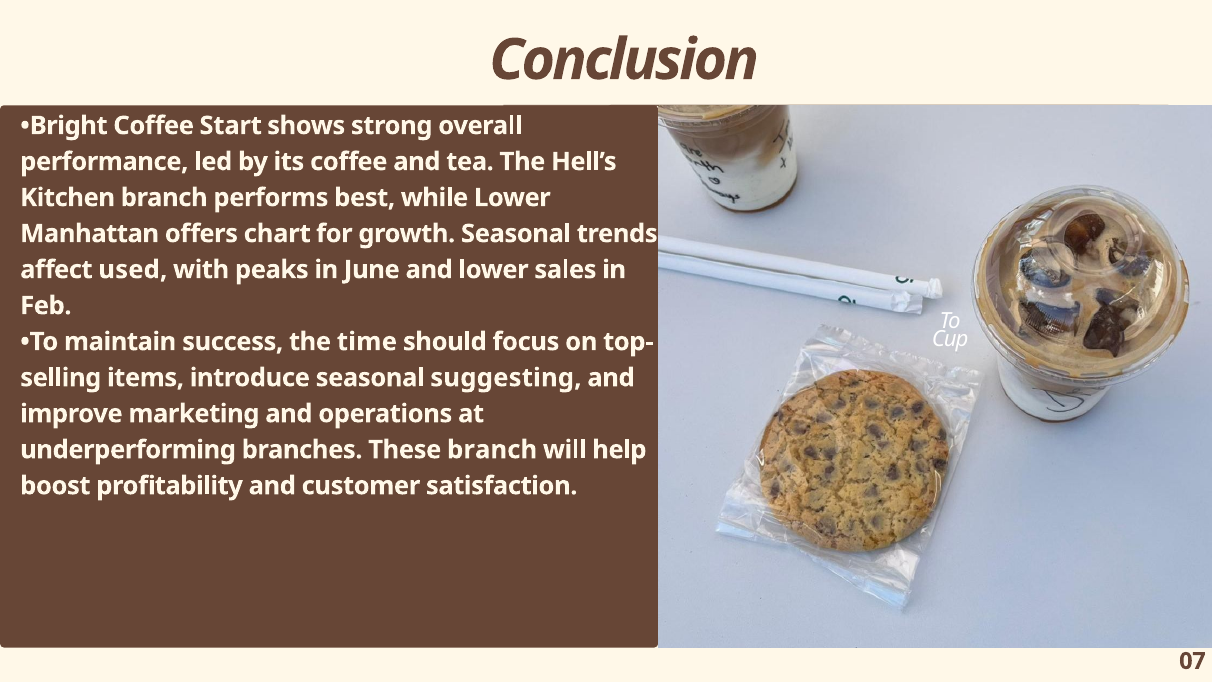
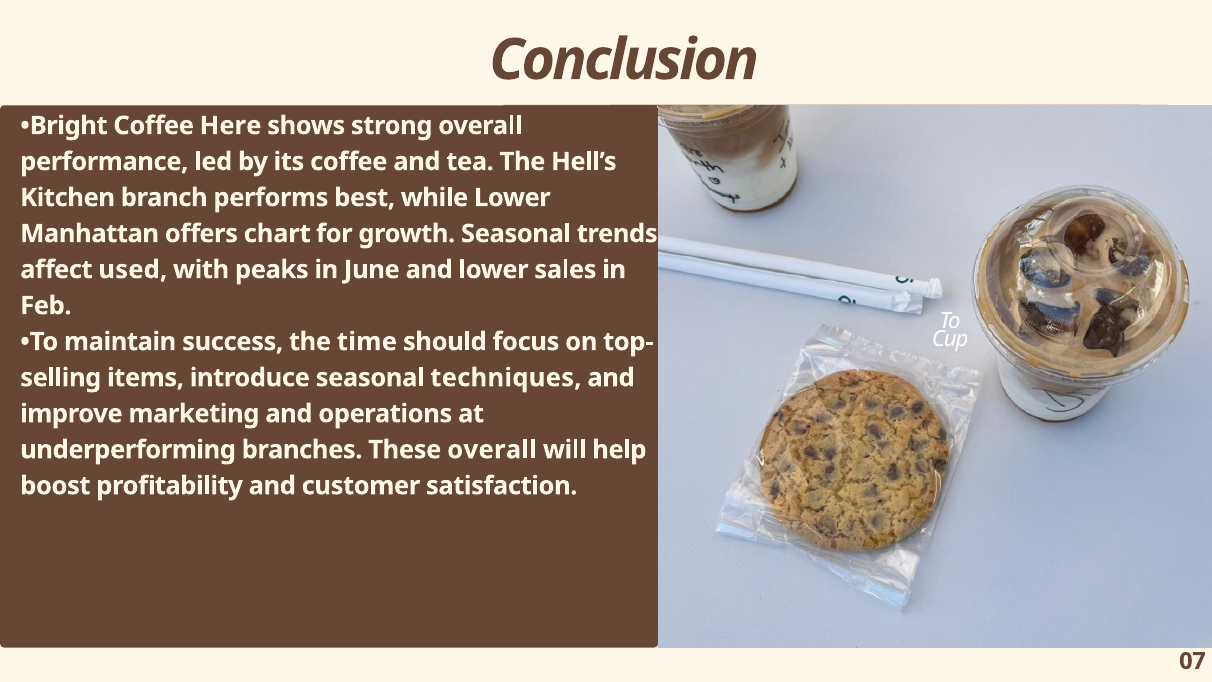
Start: Start -> Here (231, 126)
suggesting: suggesting -> techniques (506, 378)
These branch: branch -> overall (492, 450)
